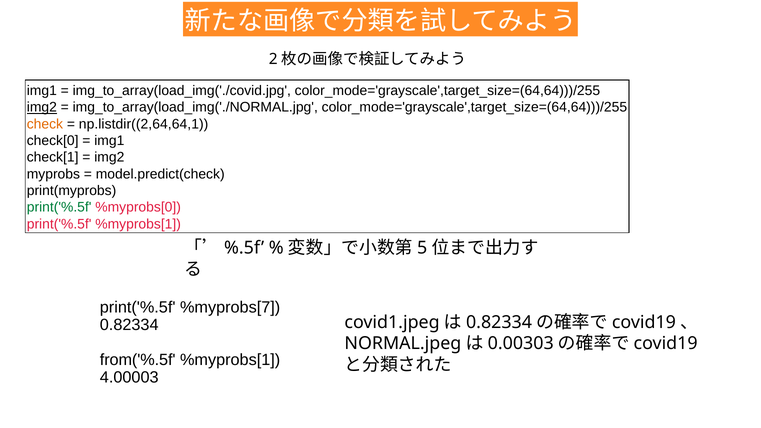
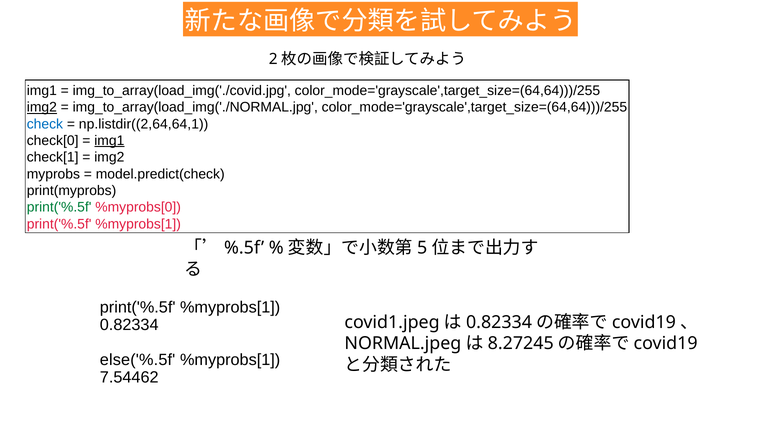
check colour: orange -> blue (45, 124)
img1 underline: none -> present (109, 141)
%myprobs[7: %myprobs[7 -> %myprobs[1 (230, 307)
0.00303: 0.00303 -> 8.27245 (521, 344)
from('%.5f: from('%.5f -> else('%.5f (138, 360)
4.00003: 4.00003 -> 7.54462 (129, 377)
